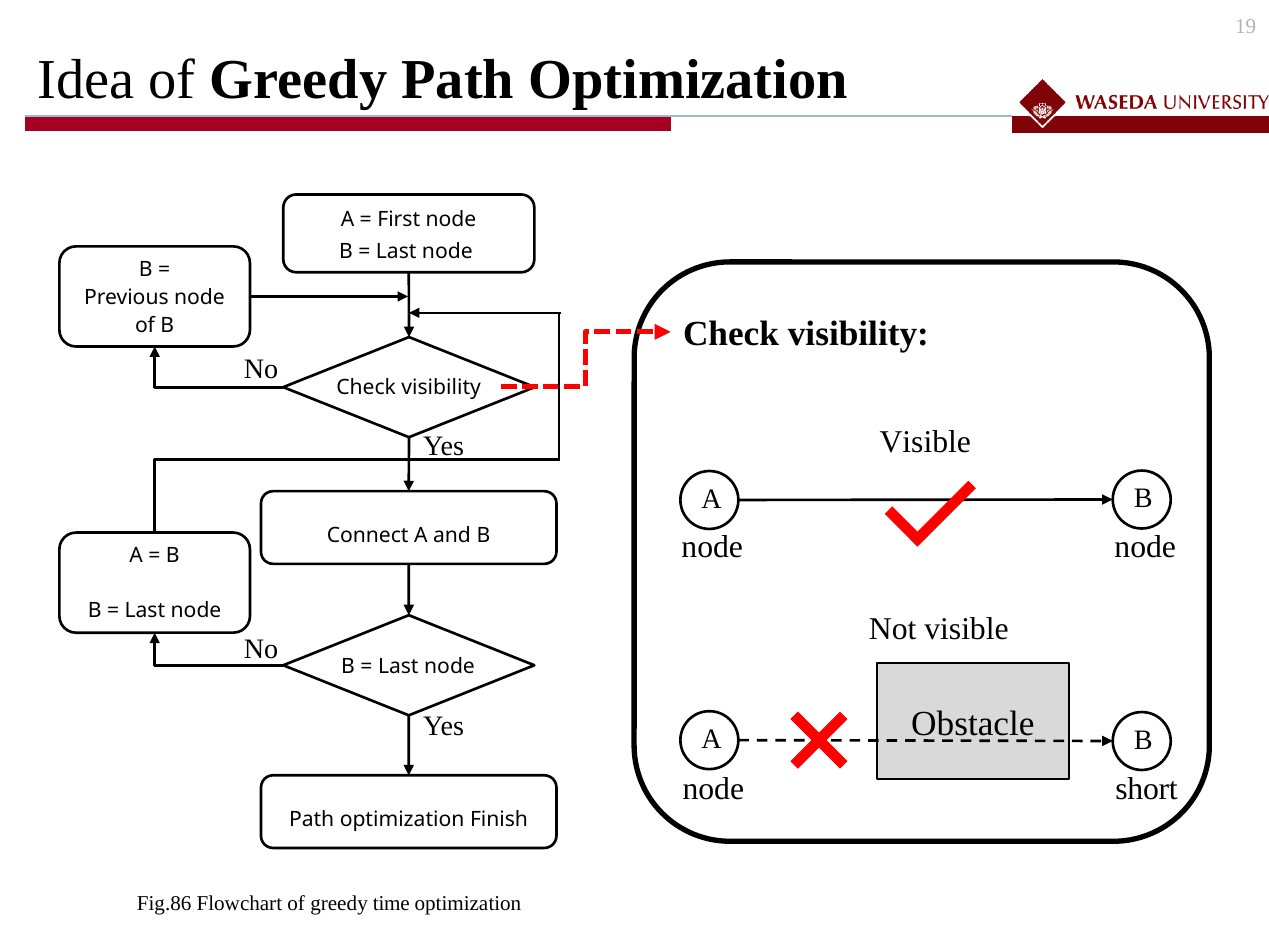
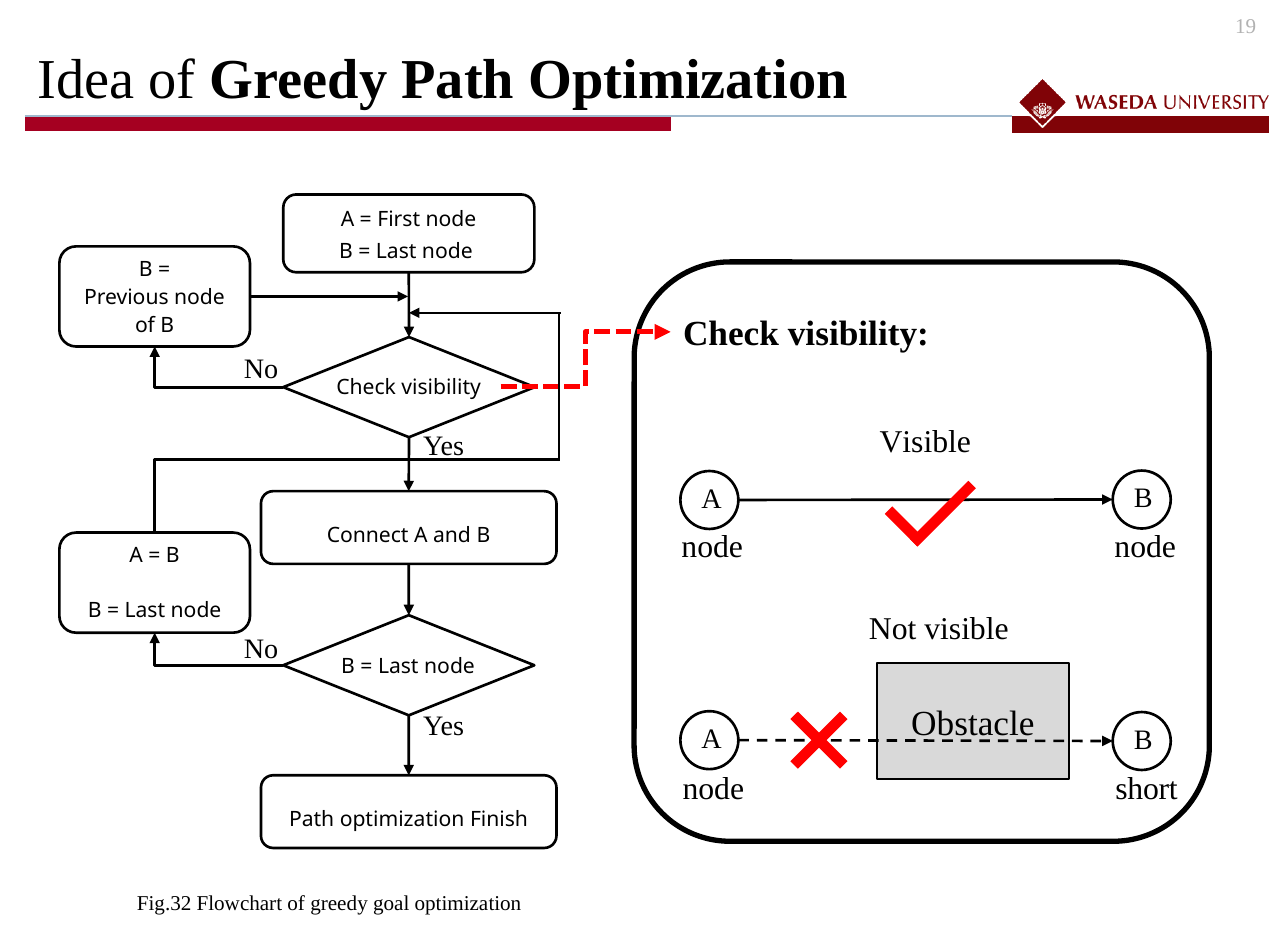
Fig.86: Fig.86 -> Fig.32 (164, 904)
time: time -> goal (391, 904)
